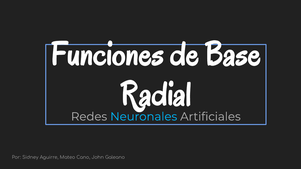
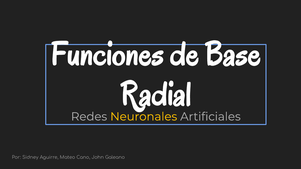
Neuronales colour: light blue -> yellow (144, 117)
